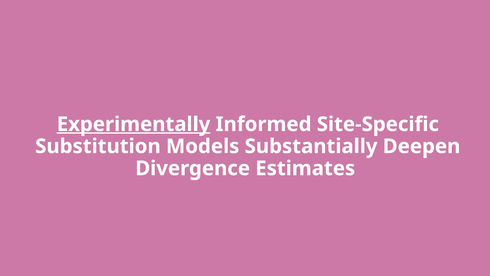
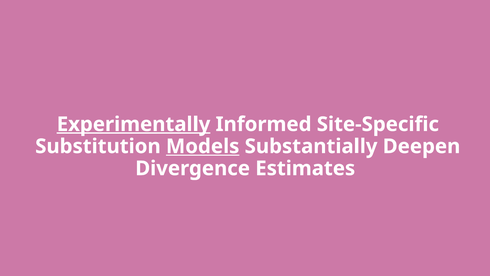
Models underline: none -> present (203, 146)
